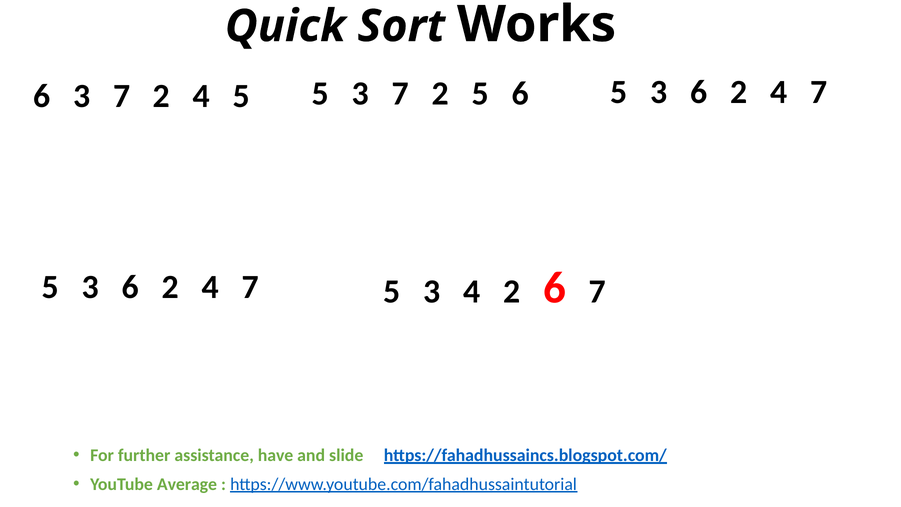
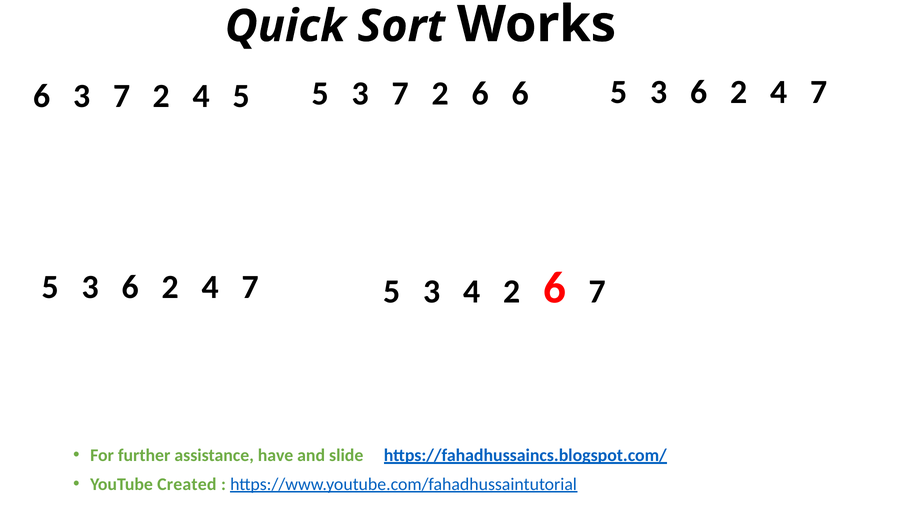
7 2 5: 5 -> 6 (480, 93)
Average: Average -> Created (187, 484)
